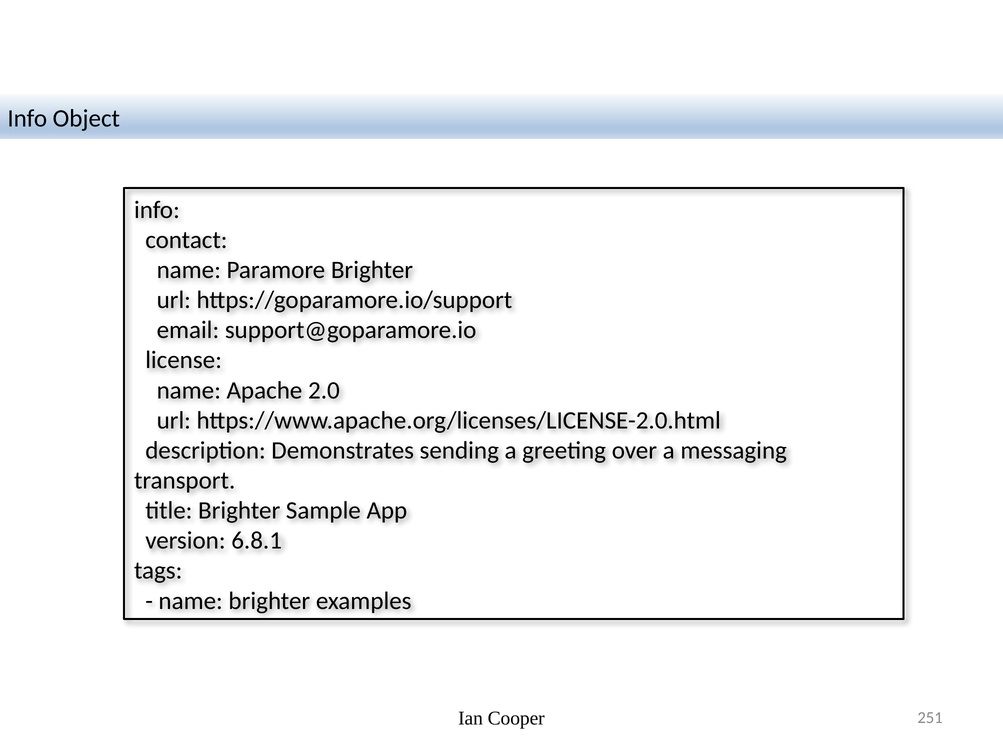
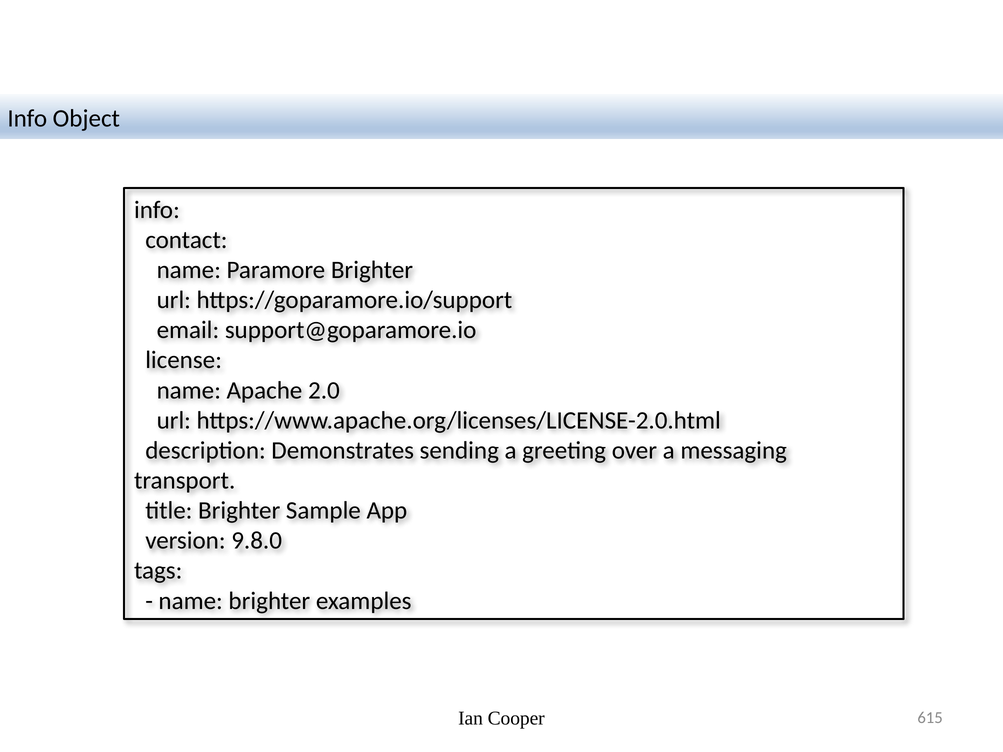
6.8.1: 6.8.1 -> 9.8.0 (257, 541)
251: 251 -> 615 (930, 718)
